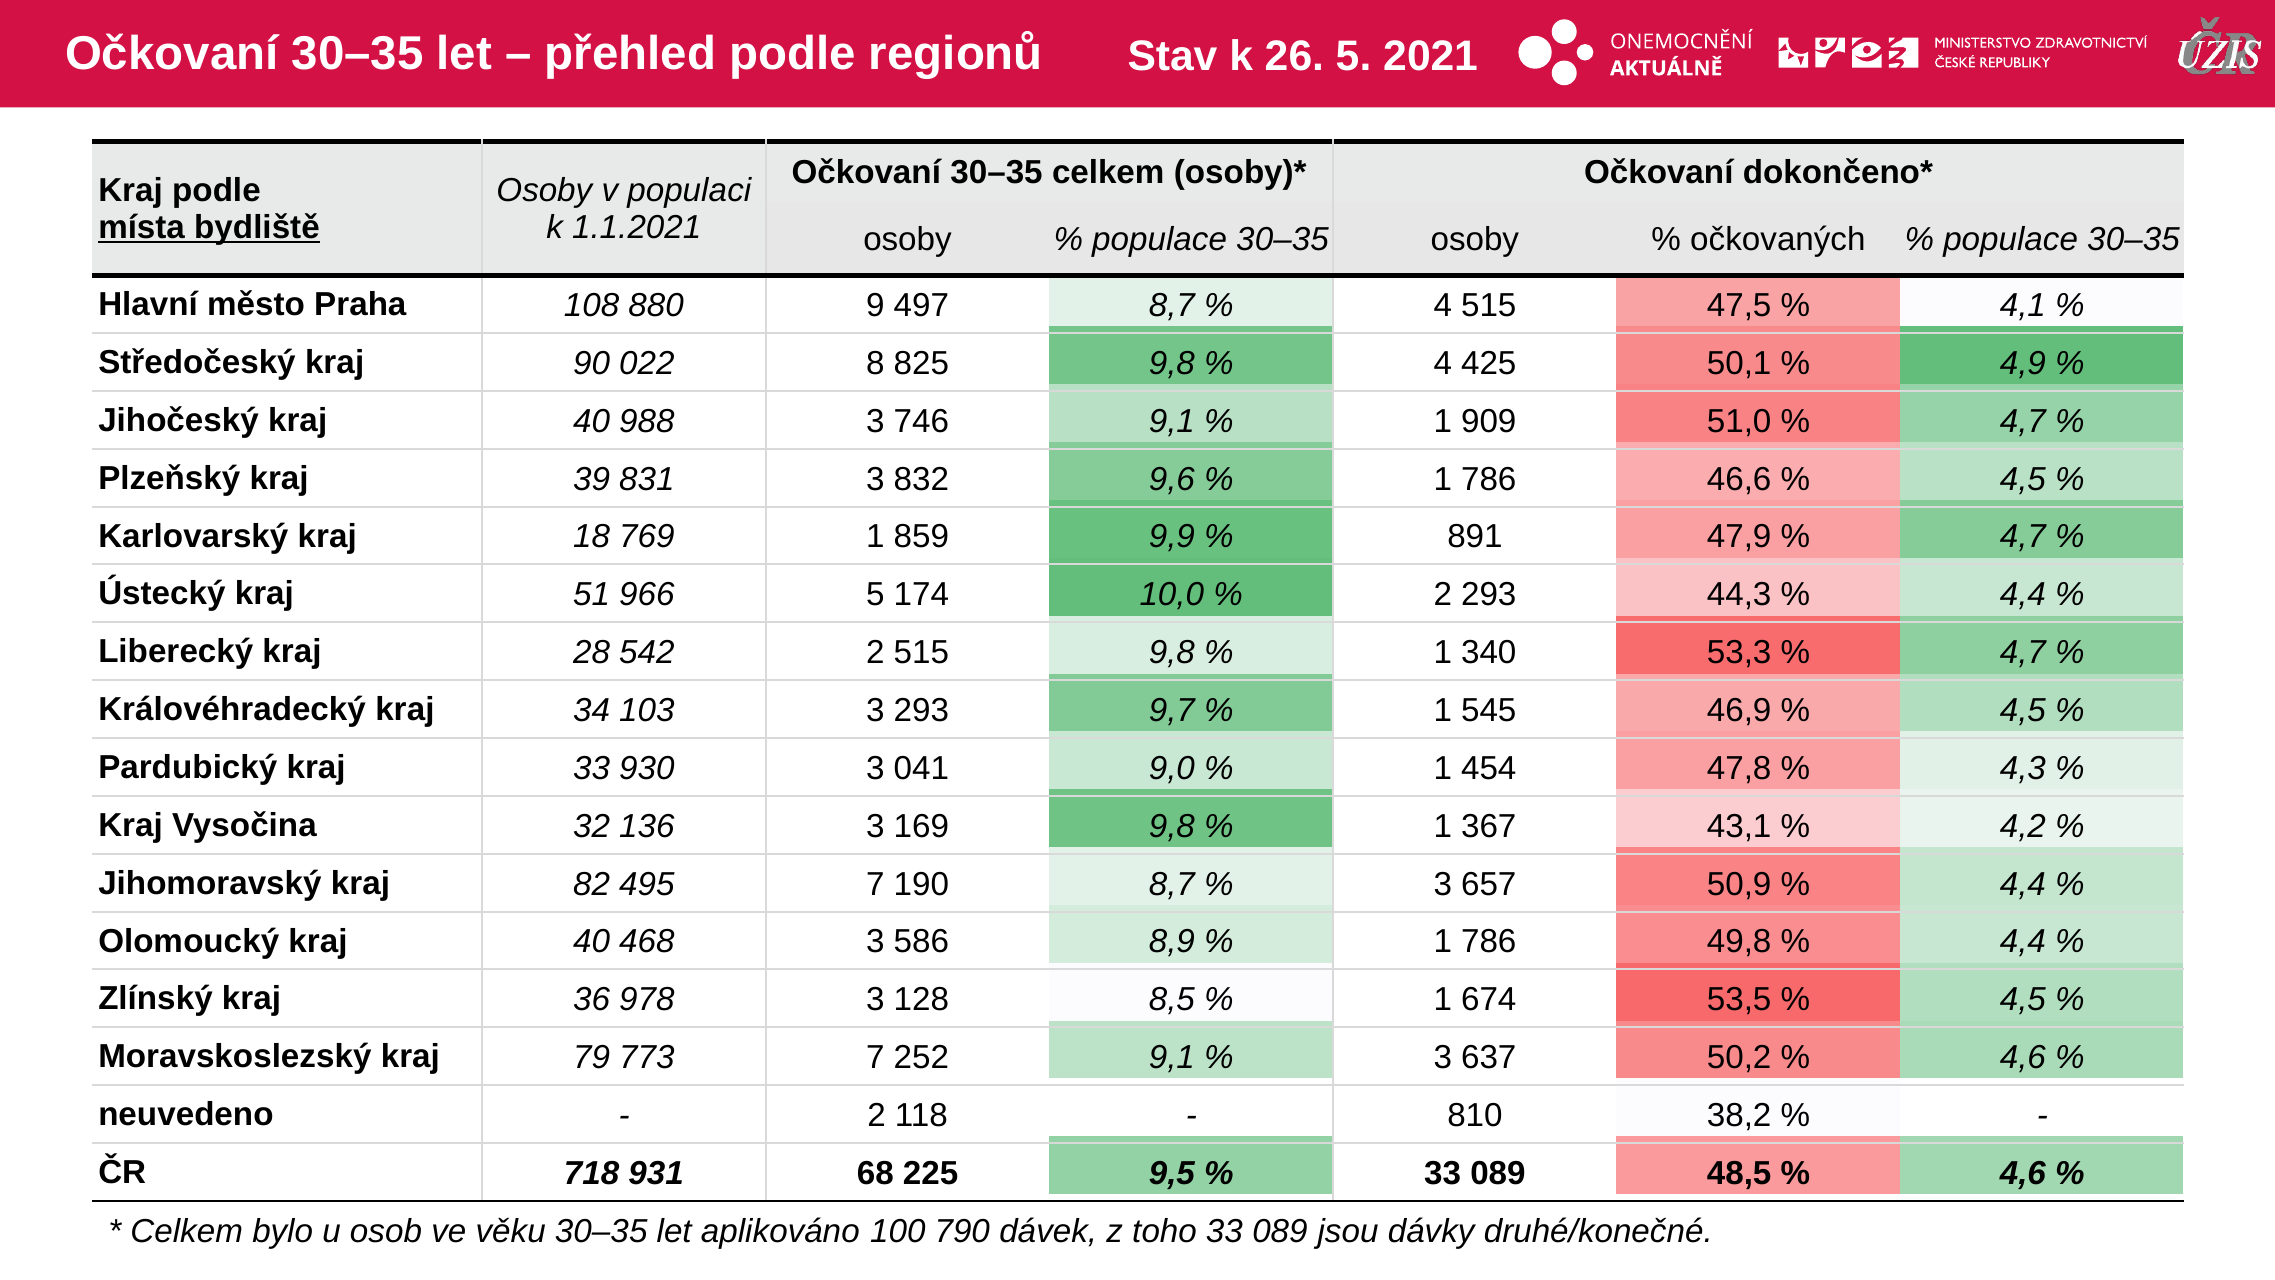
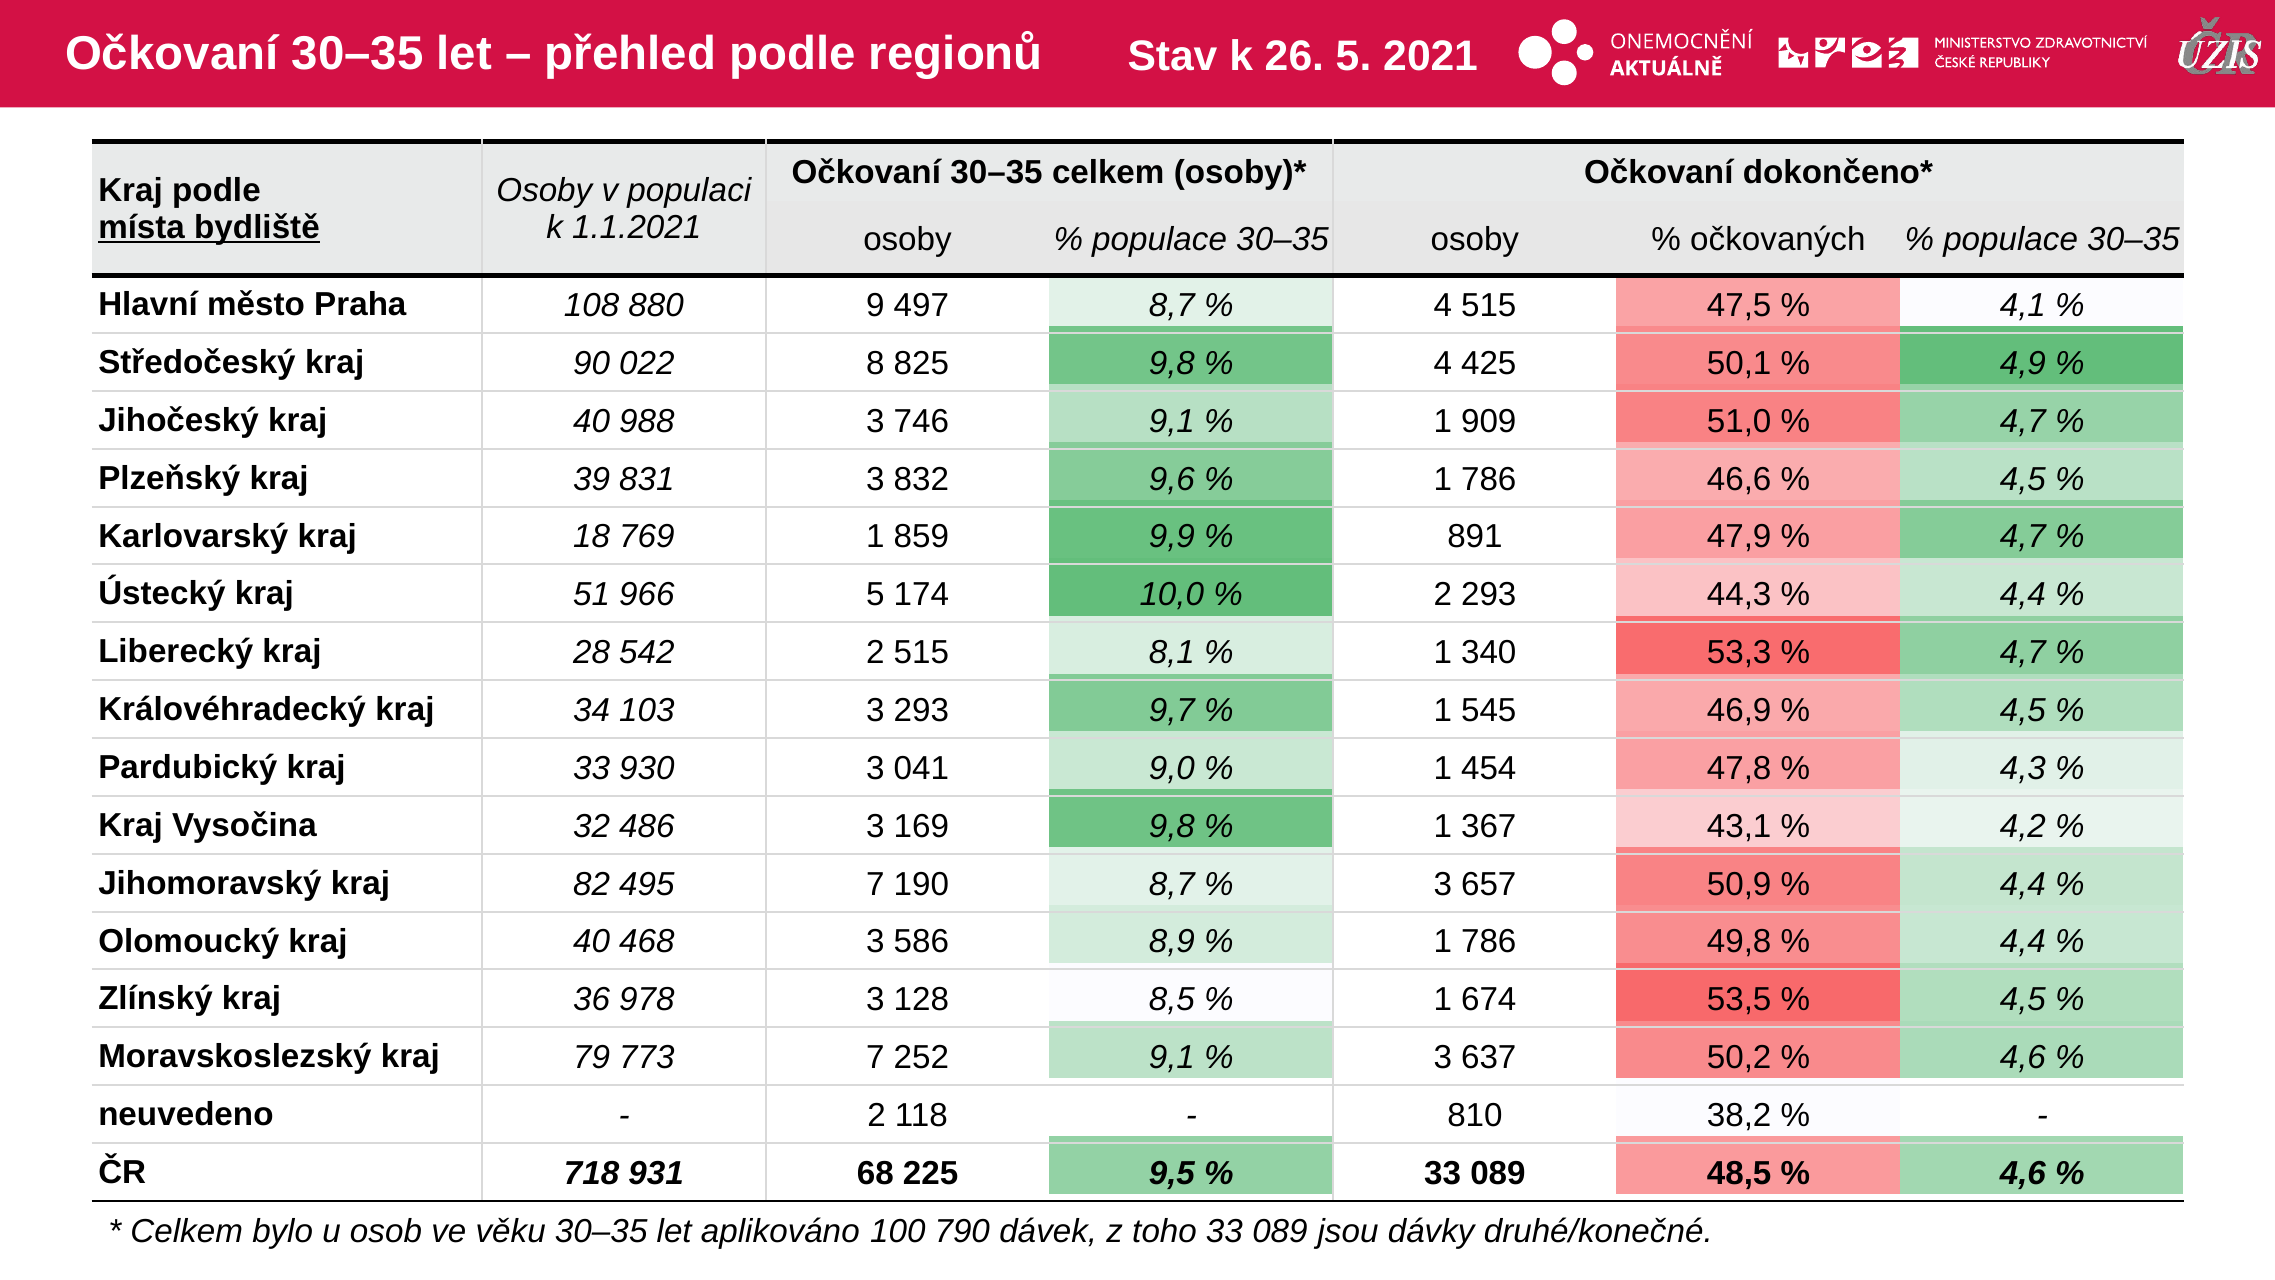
515 9,8: 9,8 -> 8,1 (1172, 653)
136: 136 -> 486 (647, 826)
